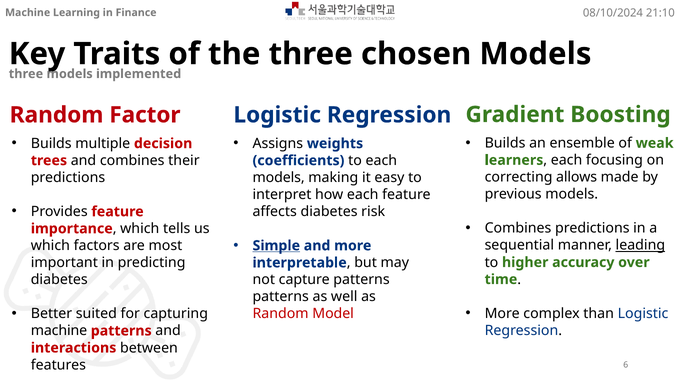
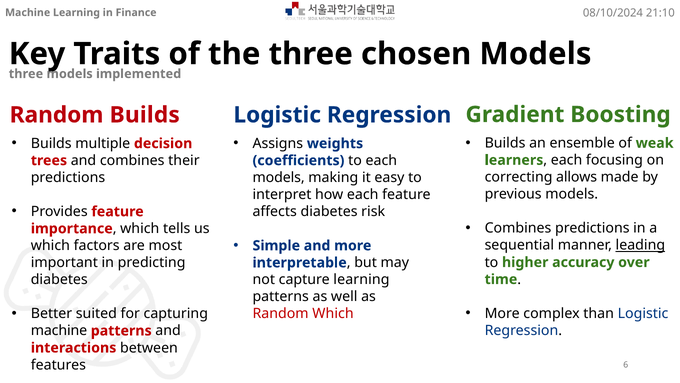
Random Factor: Factor -> Builds (145, 115)
Simple underline: present -> none (276, 245)
capture patterns: patterns -> learning (361, 279)
Random Model: Model -> Which (333, 313)
